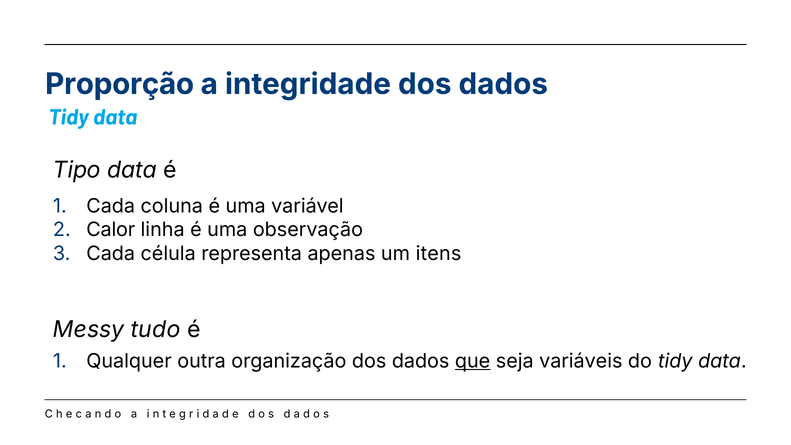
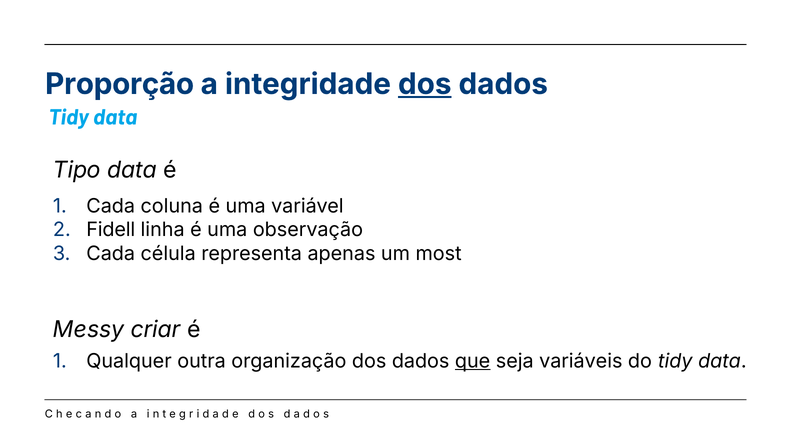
dos underline: none -> present (425, 84)
Calor: Calor -> Fidell (111, 230)
itens: itens -> most (439, 254)
tudo: tudo -> criar (156, 329)
